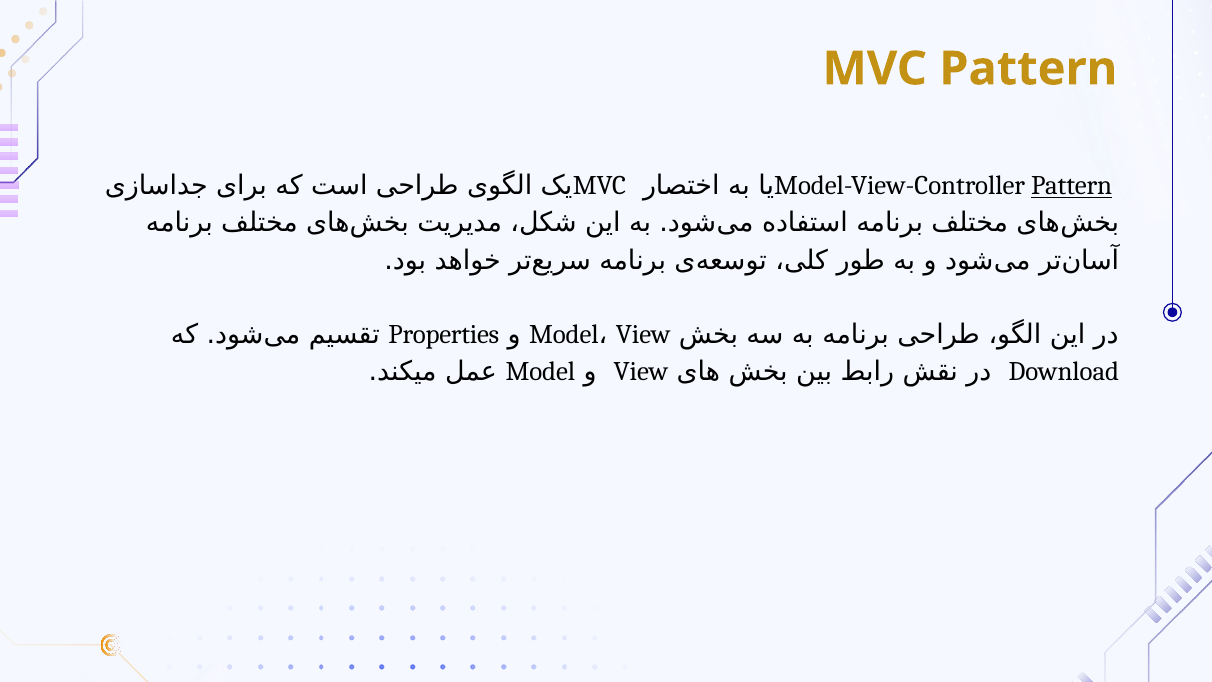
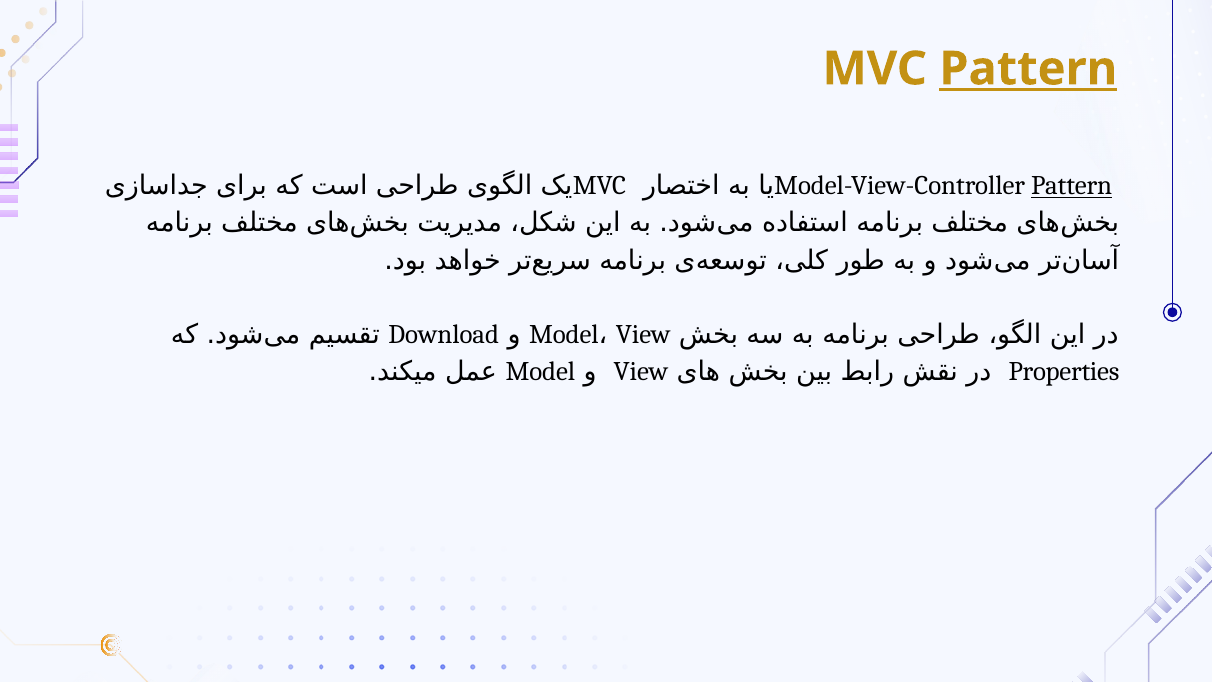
Pattern underline: none -> present (1028, 69)
Properties: Properties -> Download (444, 334)
Download: Download -> Properties (1064, 372)
